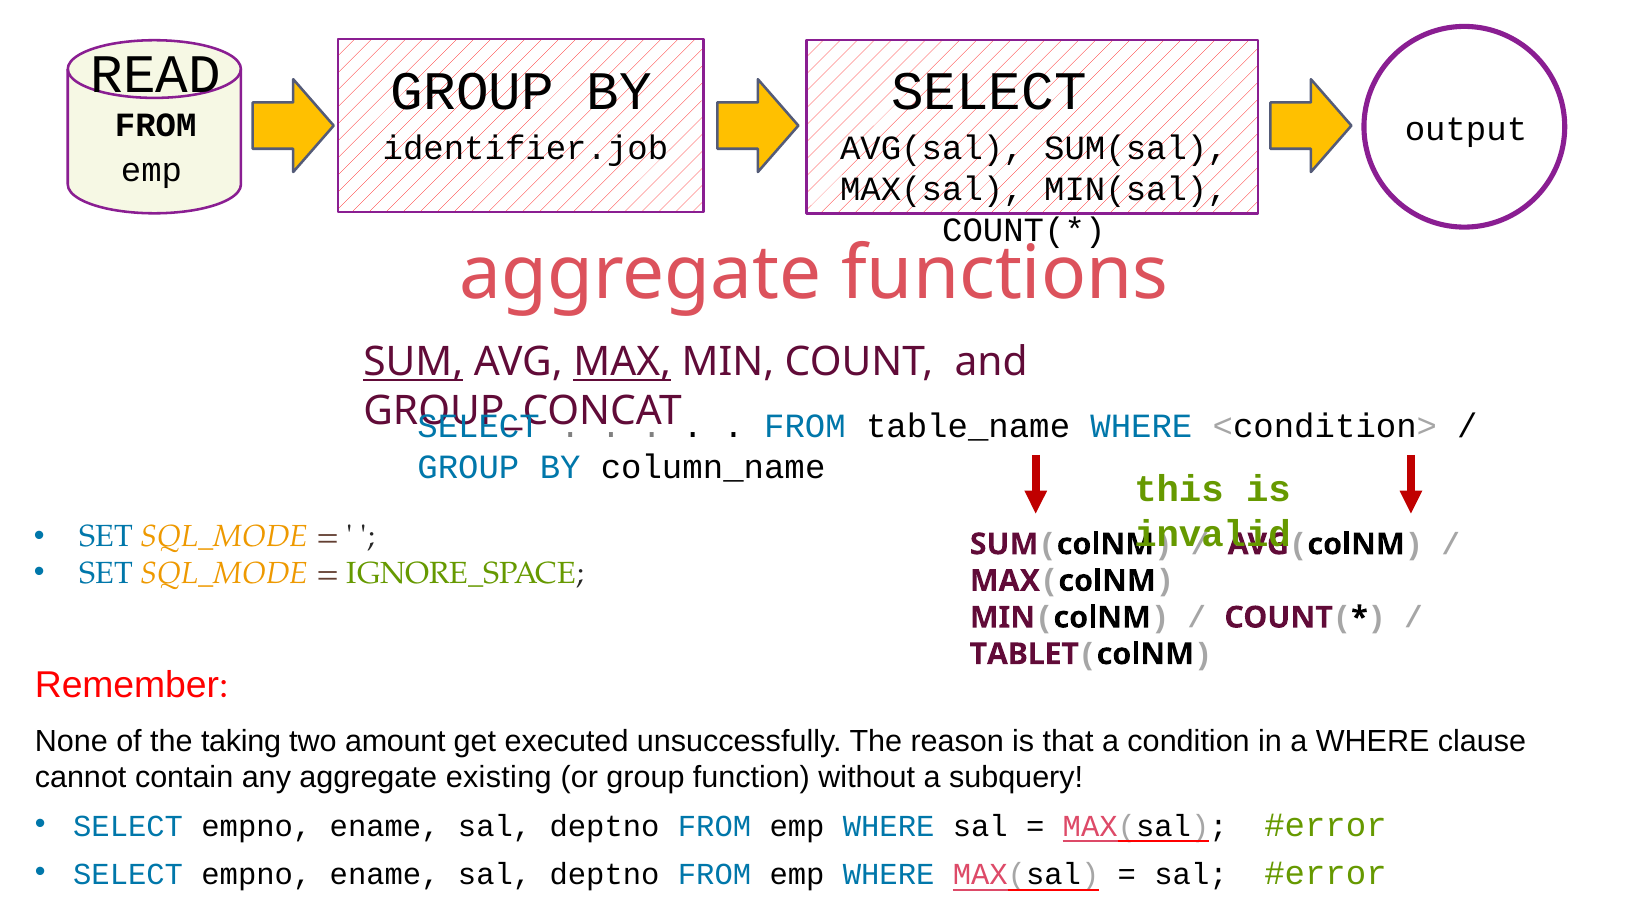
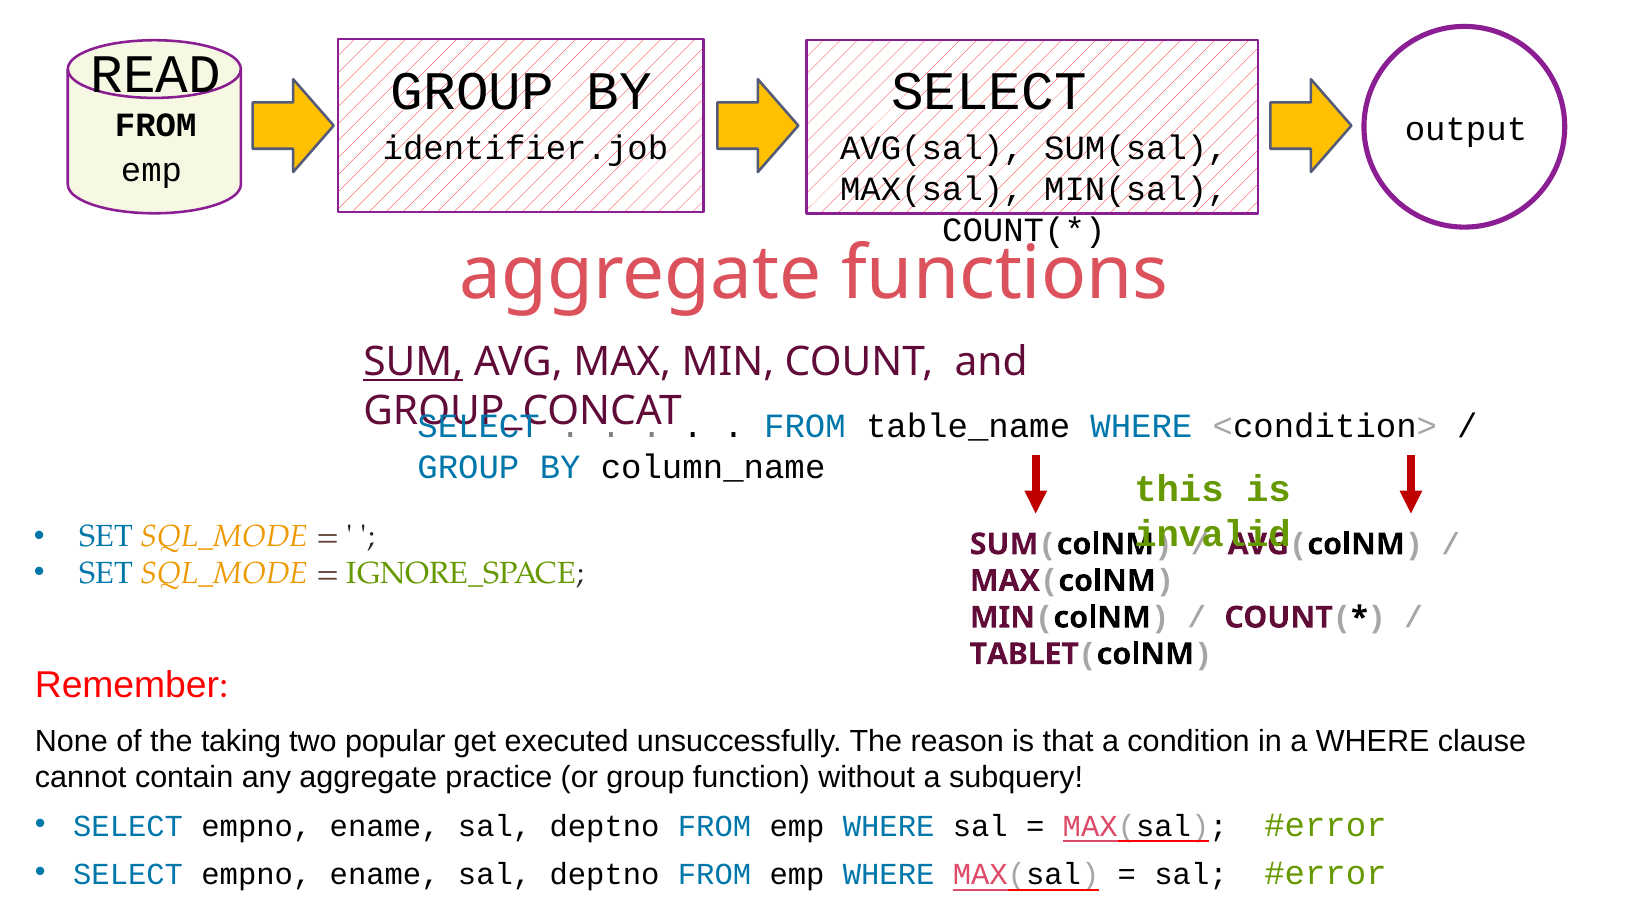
MAX underline: present -> none (622, 362)
amount: amount -> popular (395, 741)
existing: existing -> practice (499, 778)
